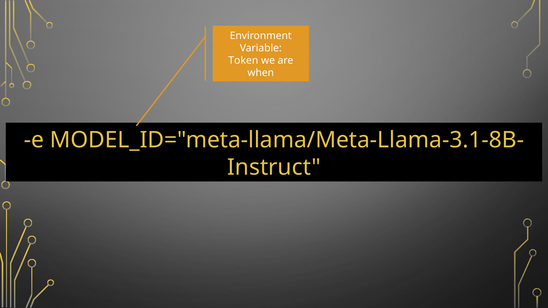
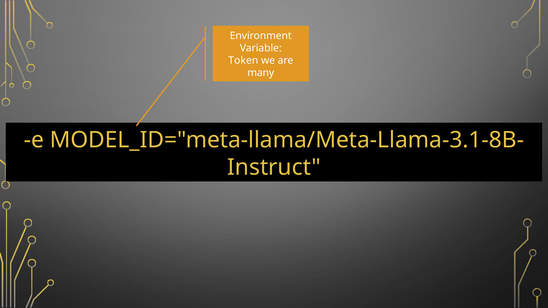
when: when -> many (261, 73)
